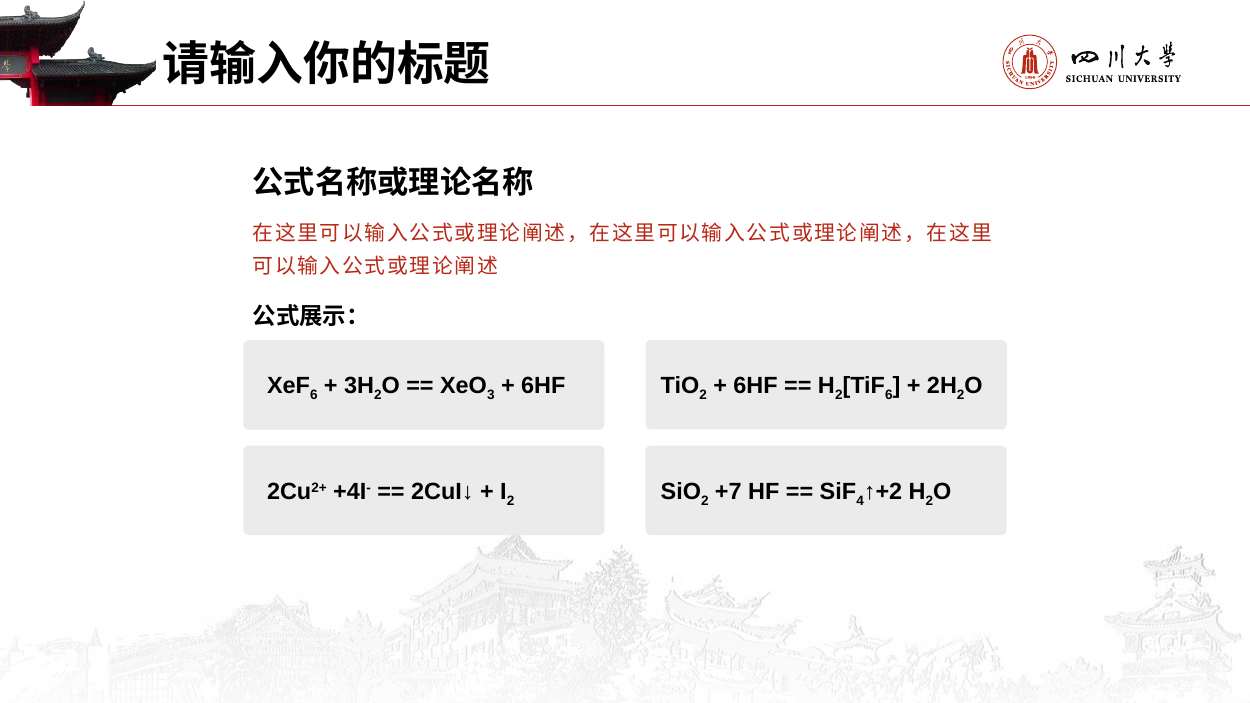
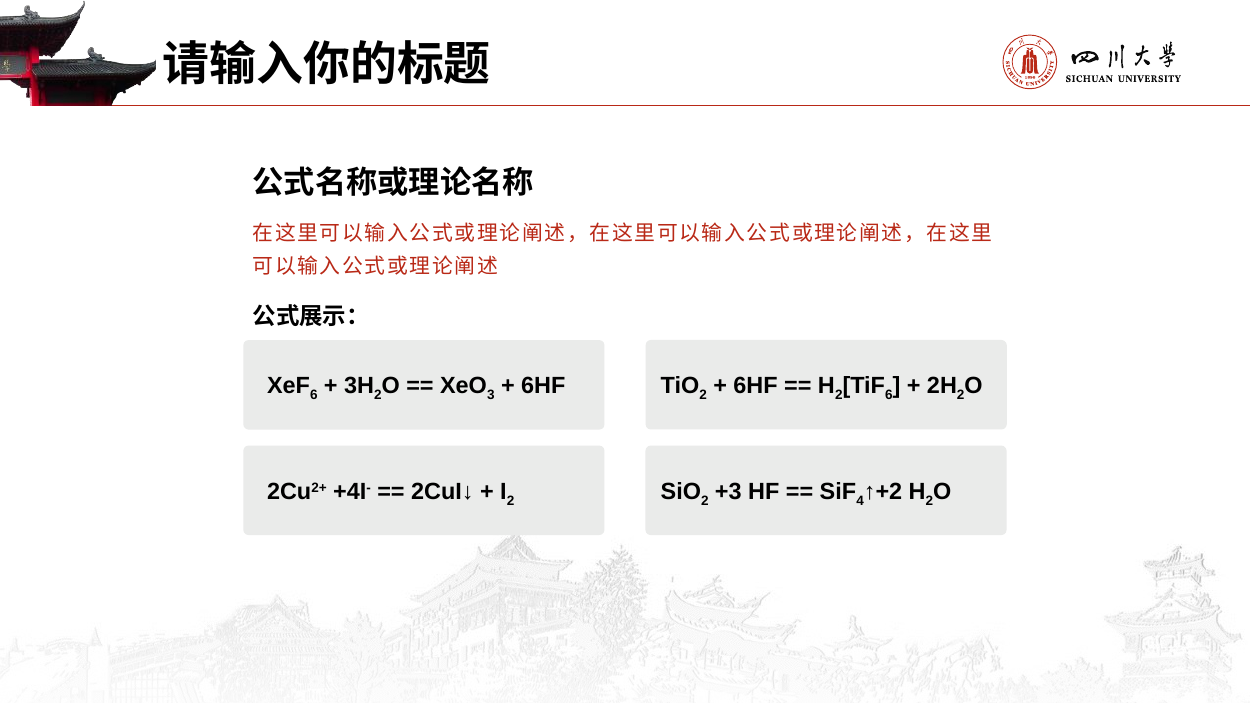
+7: +7 -> +3 (728, 492)
